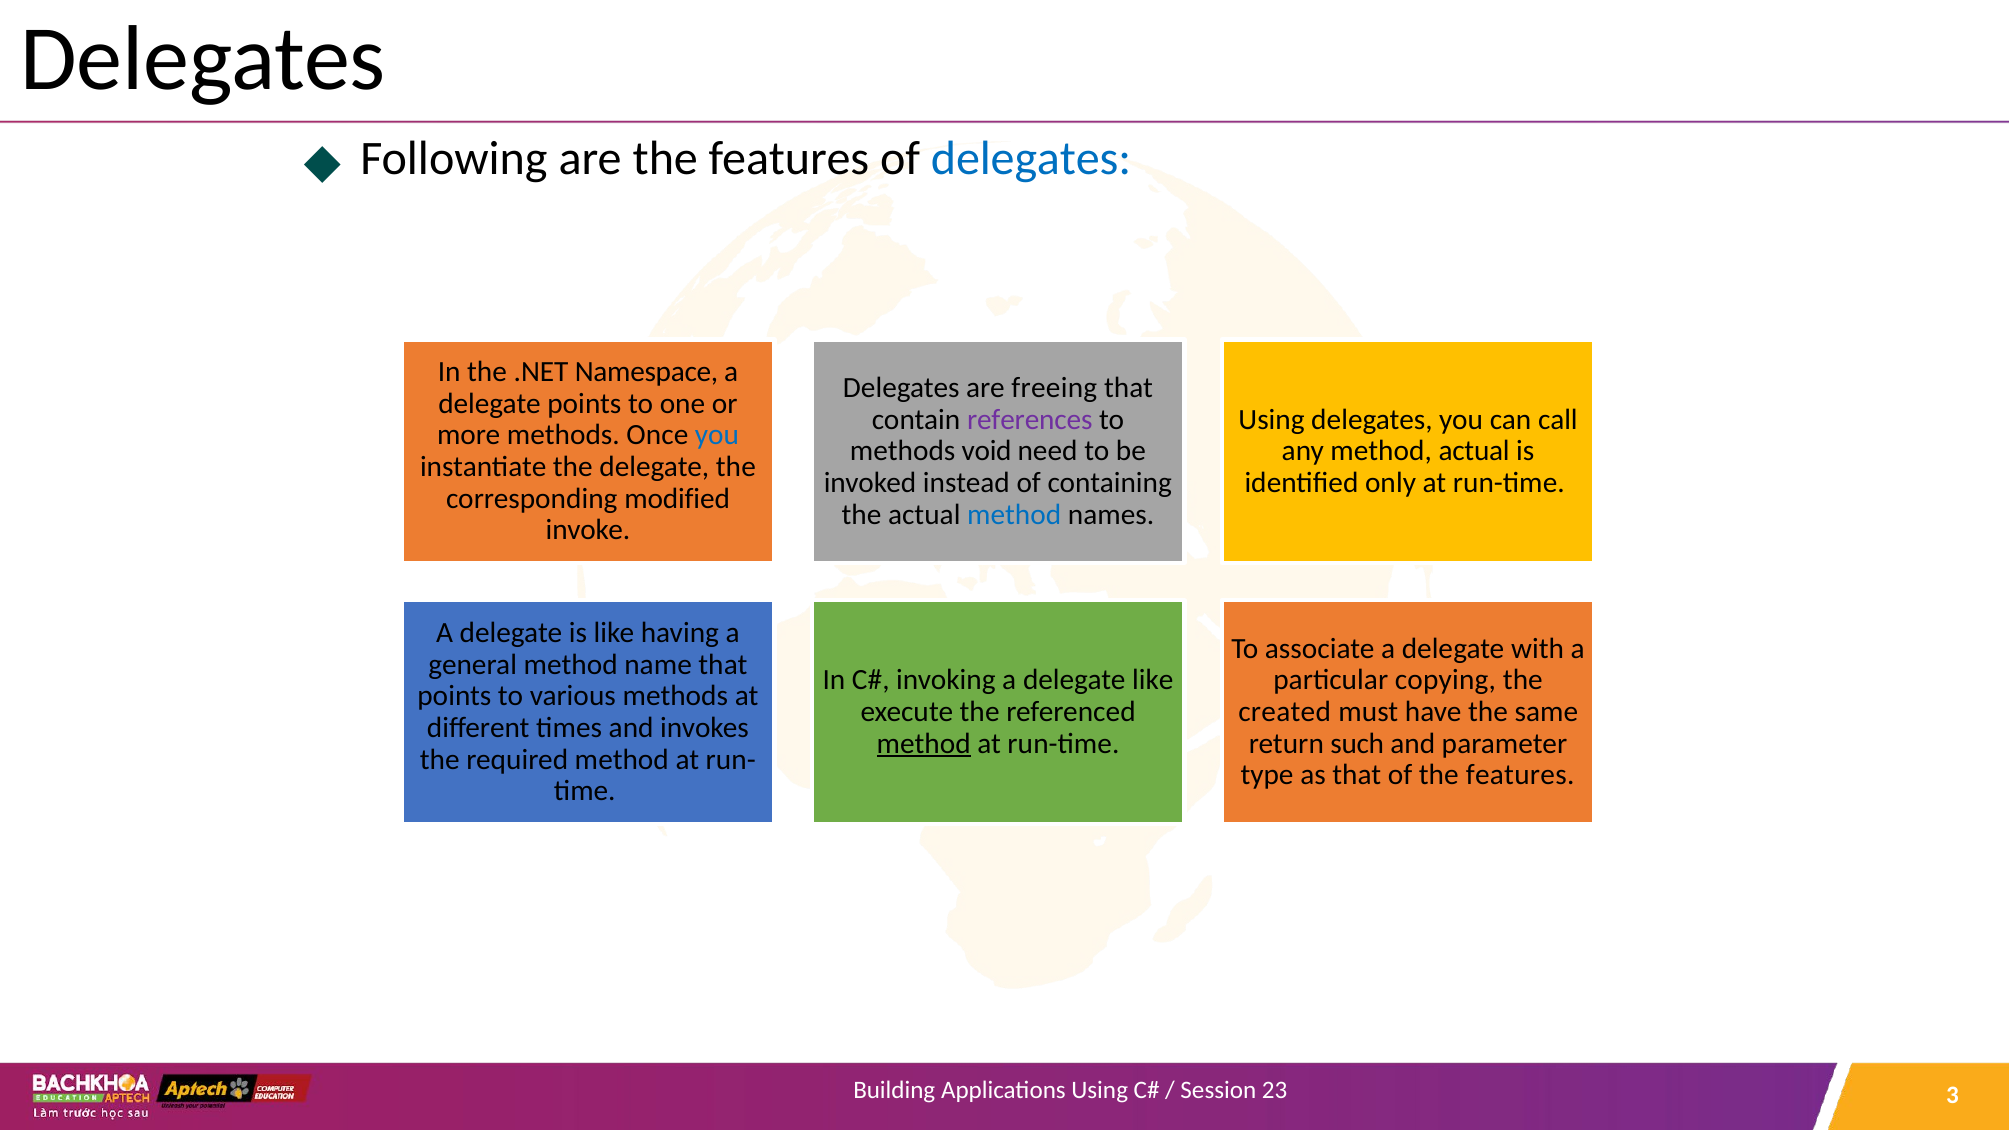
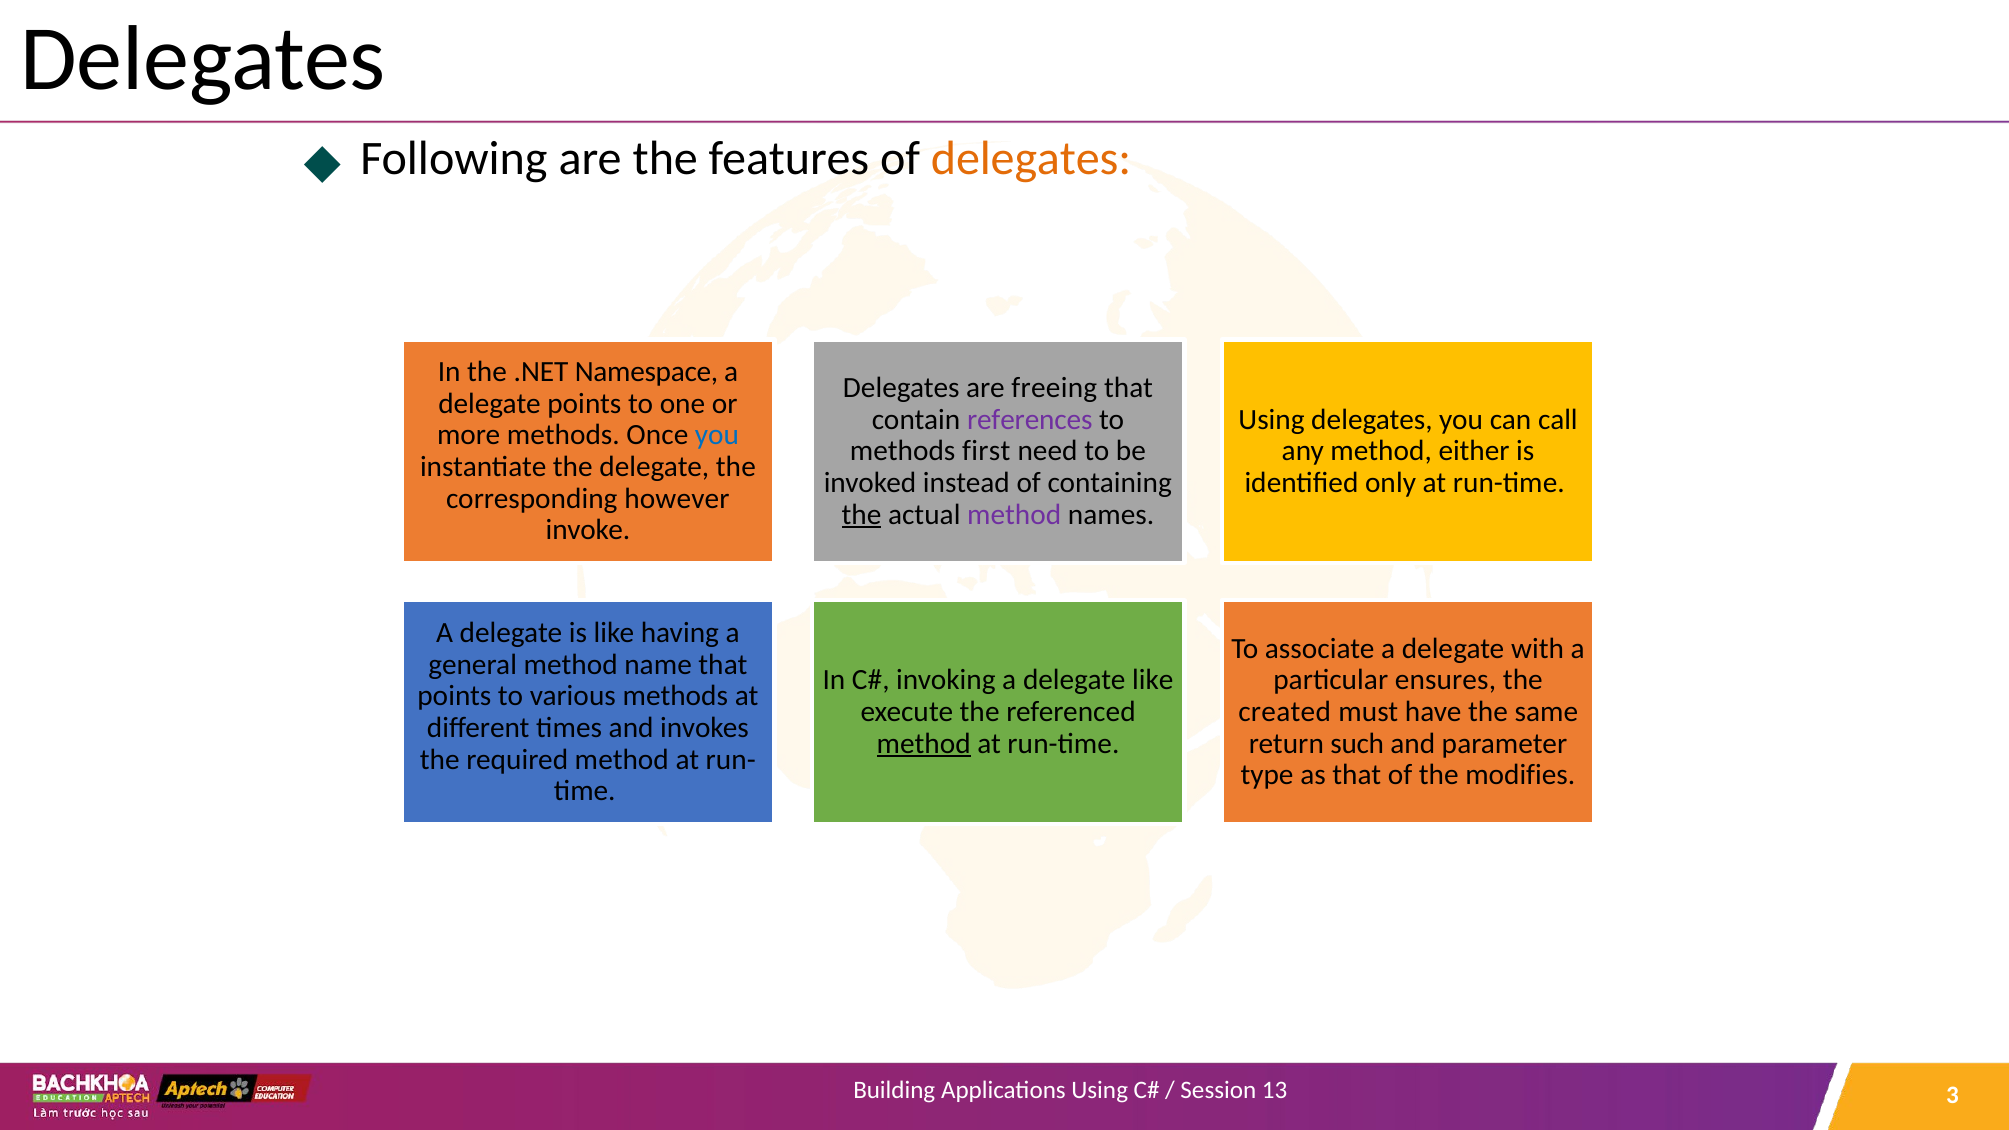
delegates colour: blue -> orange (1031, 158)
void: void -> first (986, 451)
method actual: actual -> either (1474, 451)
modified: modified -> however (677, 499)
the underline: none -> present (862, 514)
method colour: blue -> purple (1014, 514)
copying: copying -> ensures (1445, 680)
of the features: features -> modifies (1520, 775)
23: 23 -> 13 (1275, 1090)
